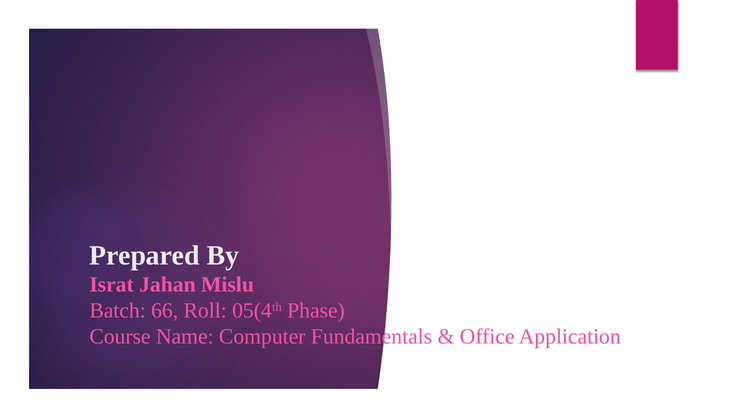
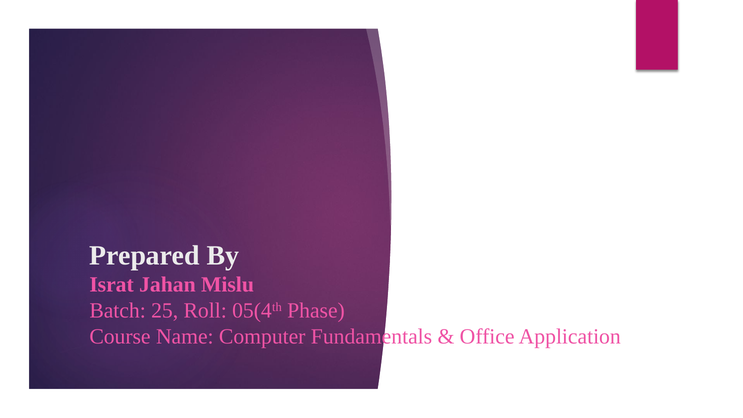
66: 66 -> 25 (165, 311)
